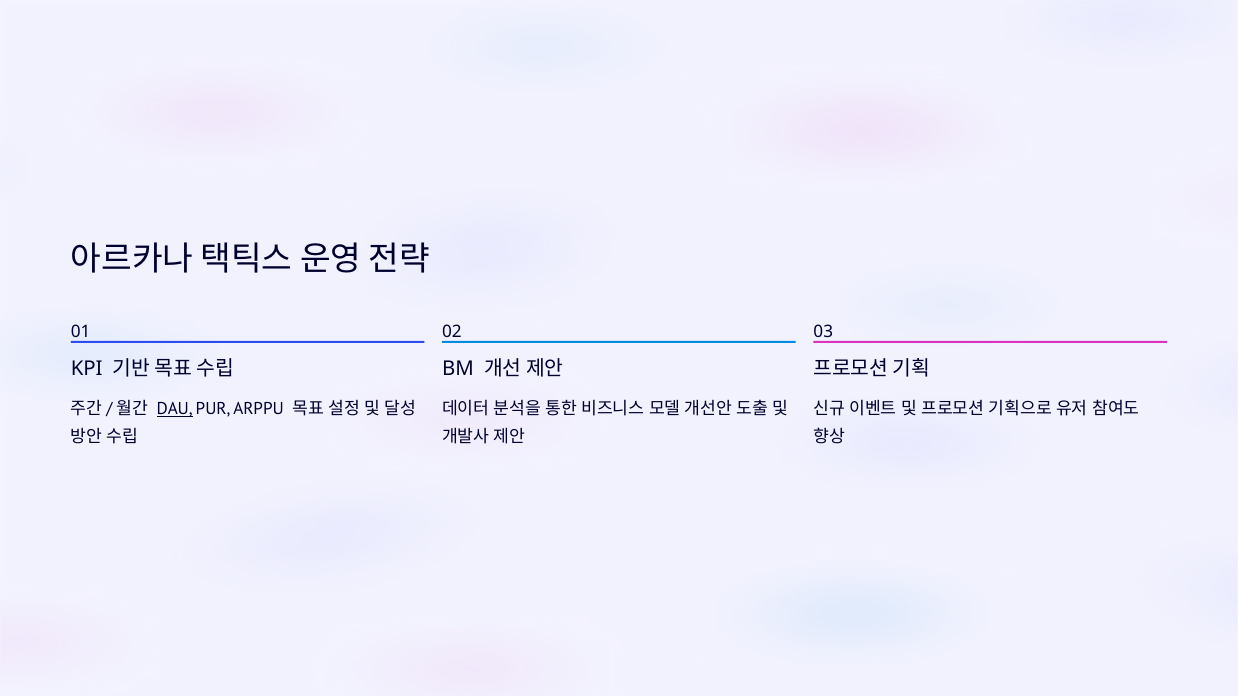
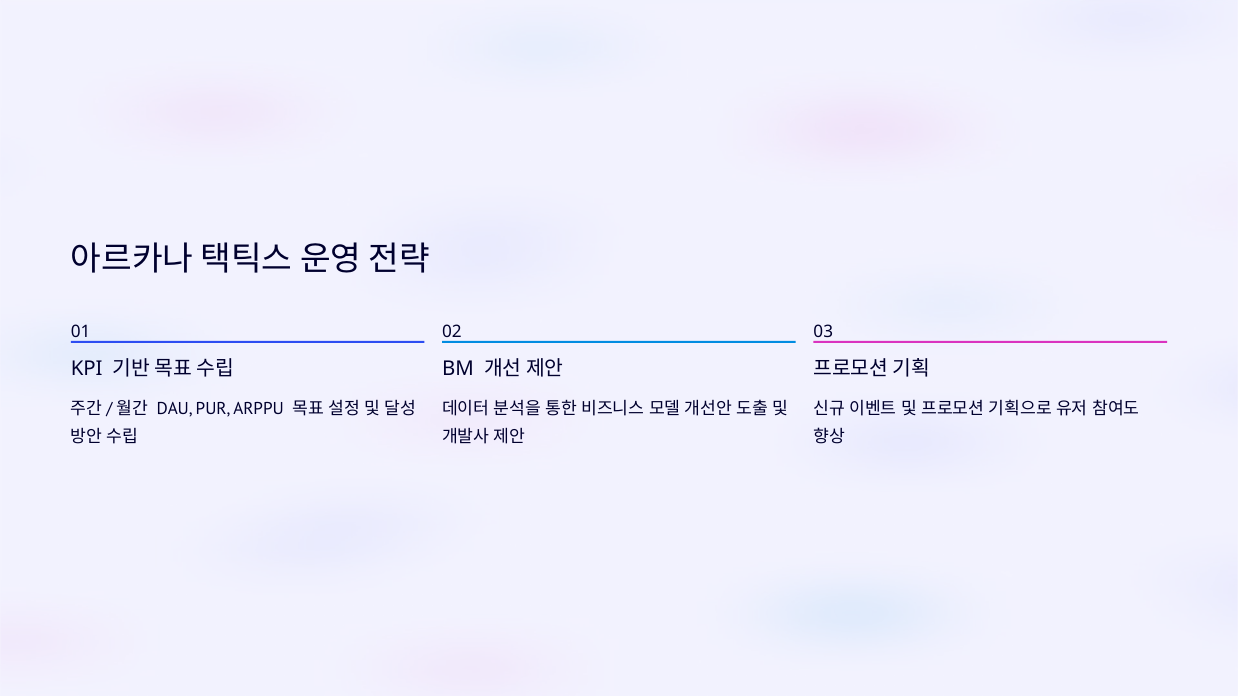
DAU underline: present -> none (175, 409)
